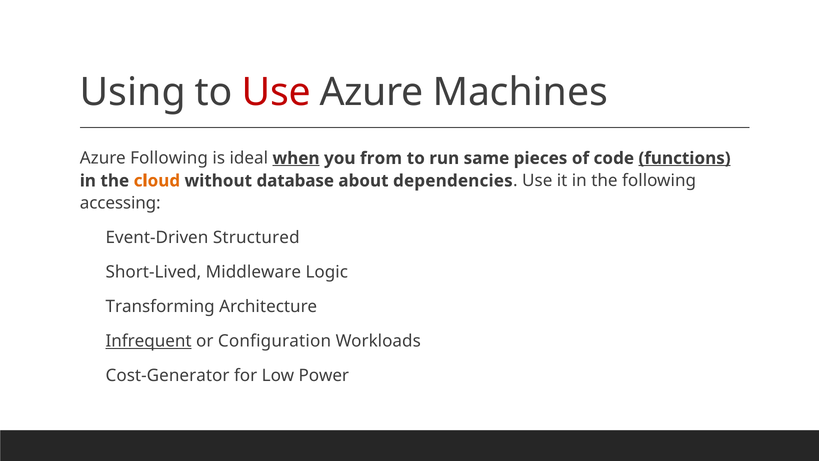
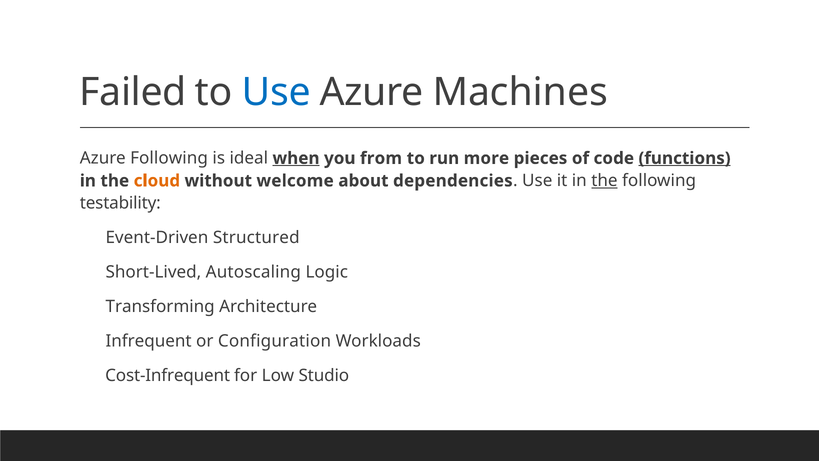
Using: Using -> Failed (133, 92)
Use colour: red -> blue (276, 92)
same: same -> more (486, 158)
database: database -> welcome (295, 181)
the underline: none -> present (604, 181)
accessing: accessing -> testability (120, 203)
Middleware: Middleware -> Autoscaling (253, 272)
Infrequent underline: present -> none (149, 341)
Cost-Generator: Cost-Generator -> Cost-Infrequent (168, 375)
Power: Power -> Studio (324, 375)
